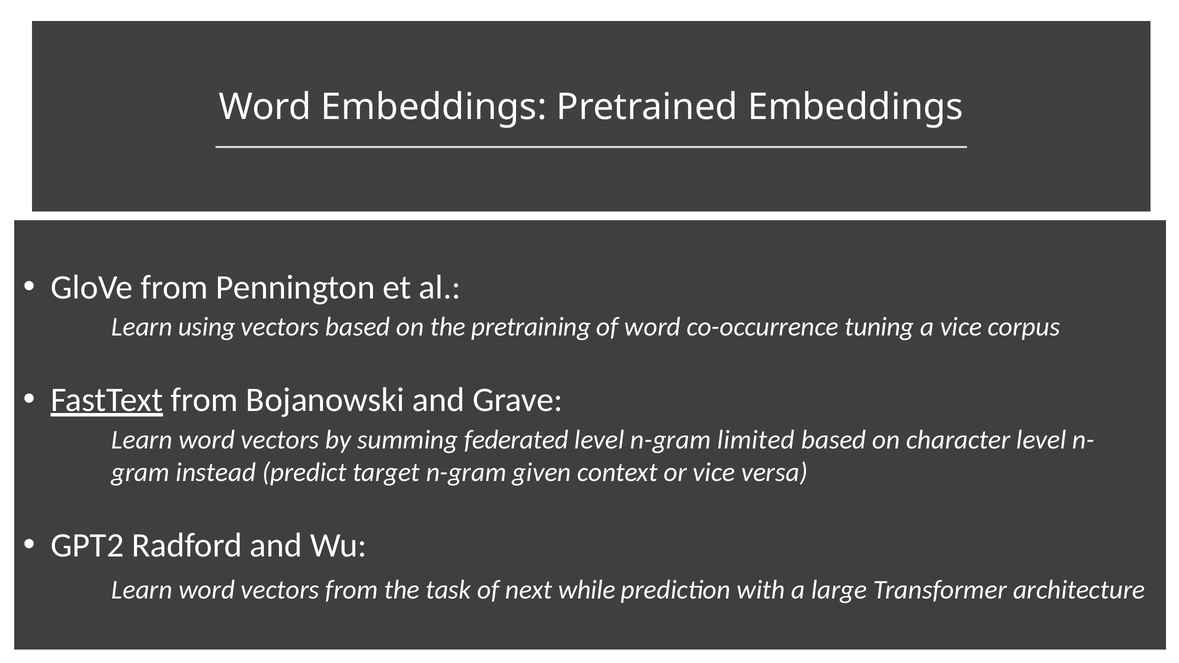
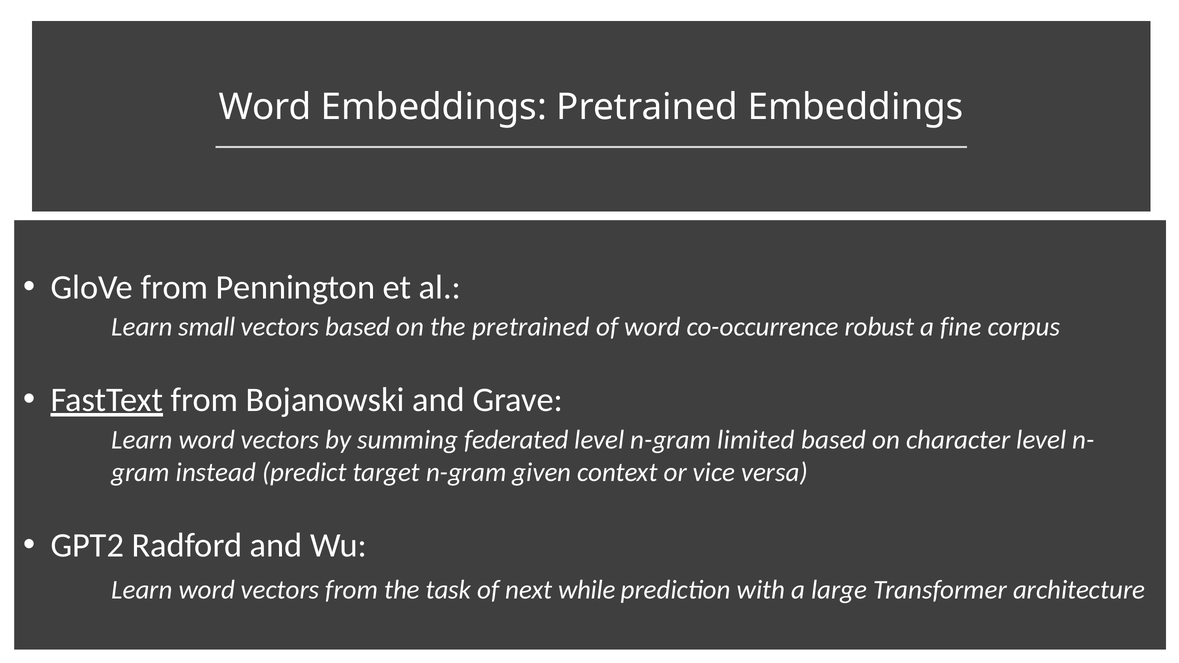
using: using -> small (207, 327)
the pretraining: pretraining -> pretrained (531, 327)
tuning: tuning -> robust (880, 327)
a vice: vice -> fine (961, 327)
